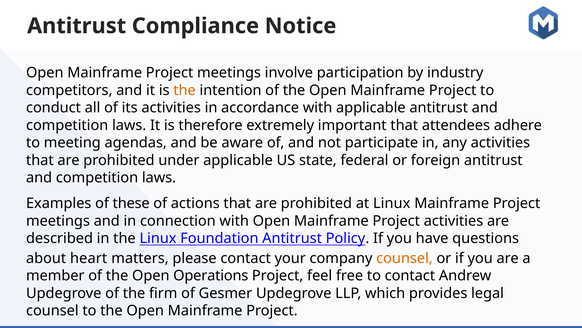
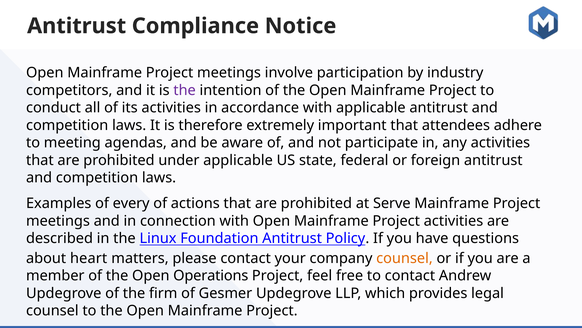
the colour: orange -> purple (185, 90)
these: these -> every (131, 203)
at Linux: Linux -> Serve (392, 203)
